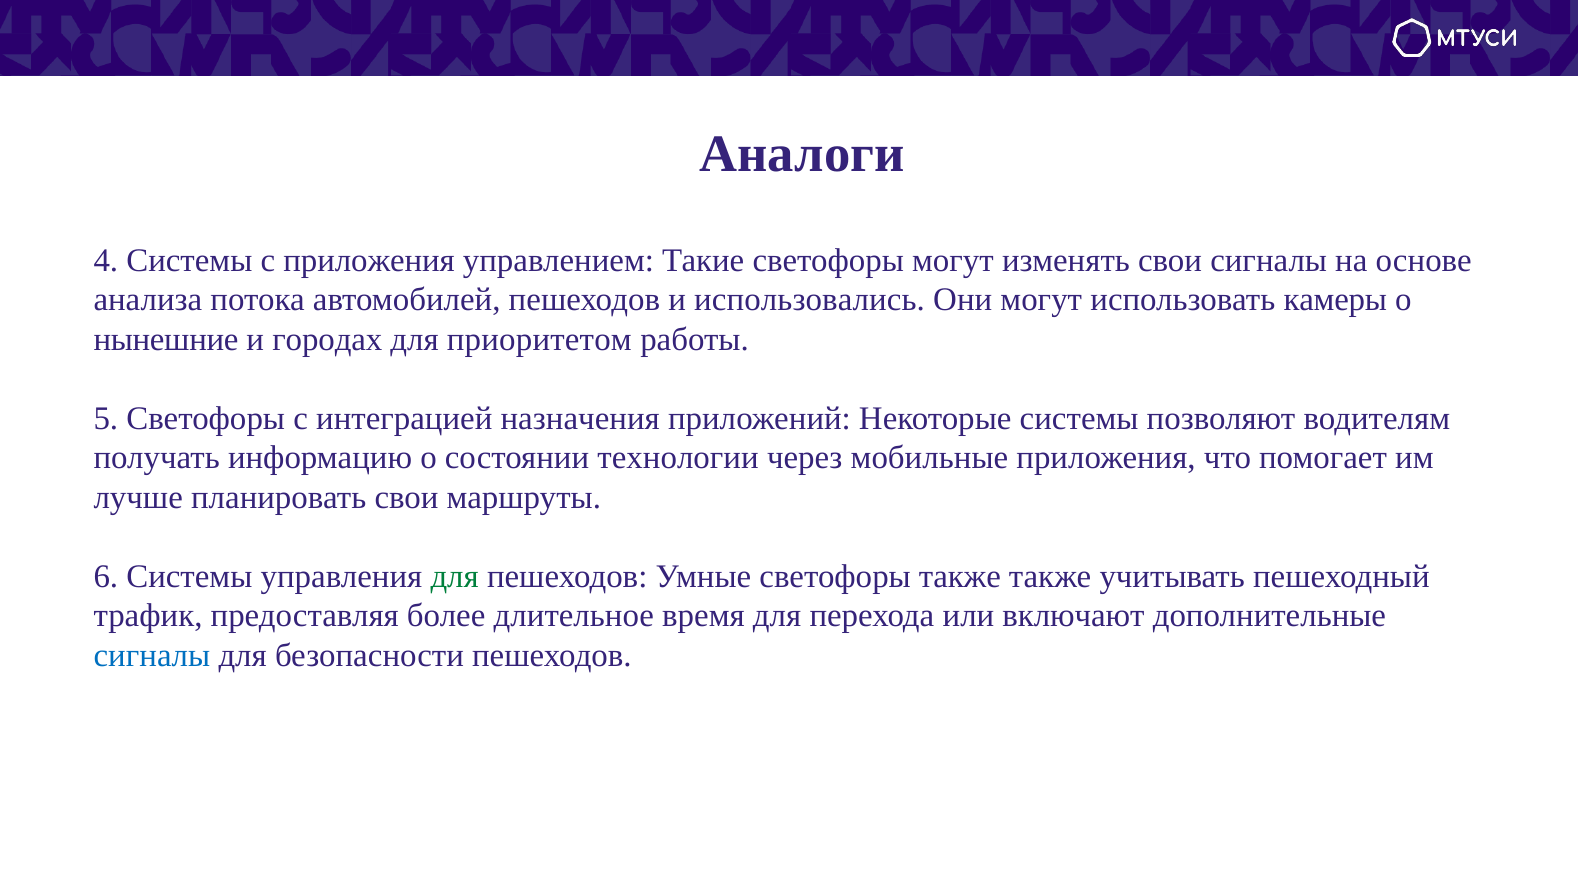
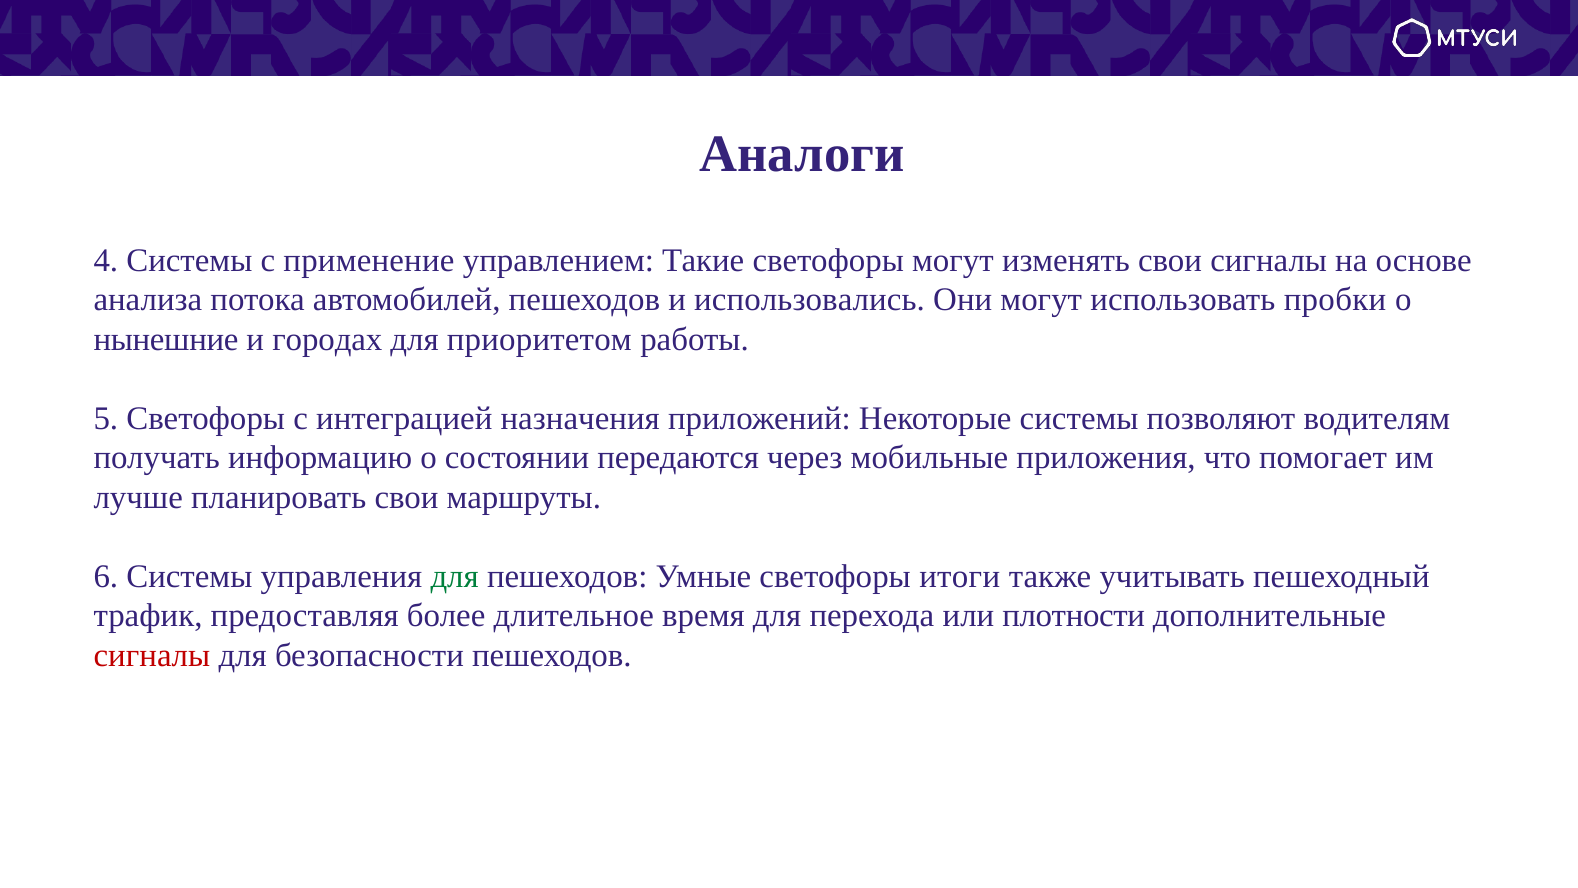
с приложения: приложения -> применение (369, 260)
камеры: камеры -> пробки (1335, 300)
технологии: технологии -> передаются (678, 458)
светофоры также: также -> итоги (960, 576)
включают: включают -> плотности (1074, 615)
сигналы colour: blue -> red (152, 655)
